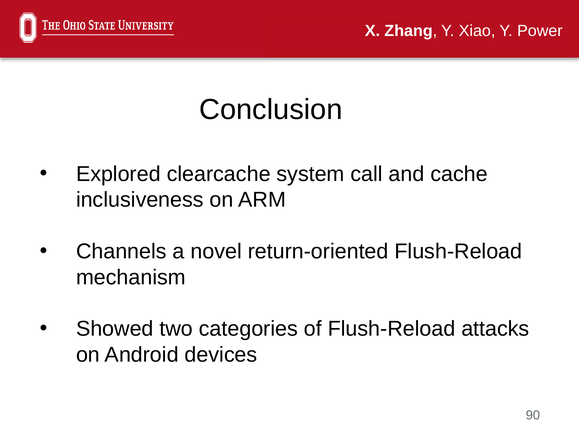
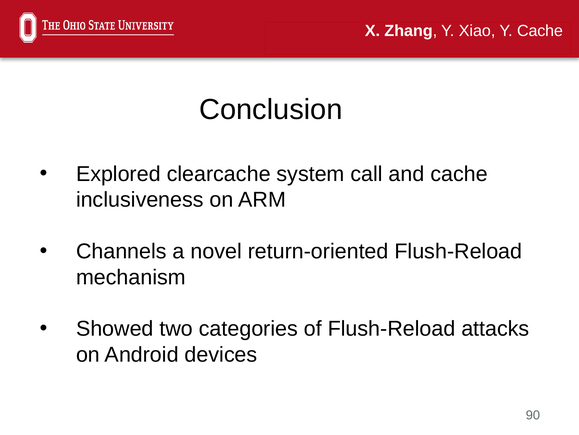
Y Power: Power -> Cache (540, 31)
